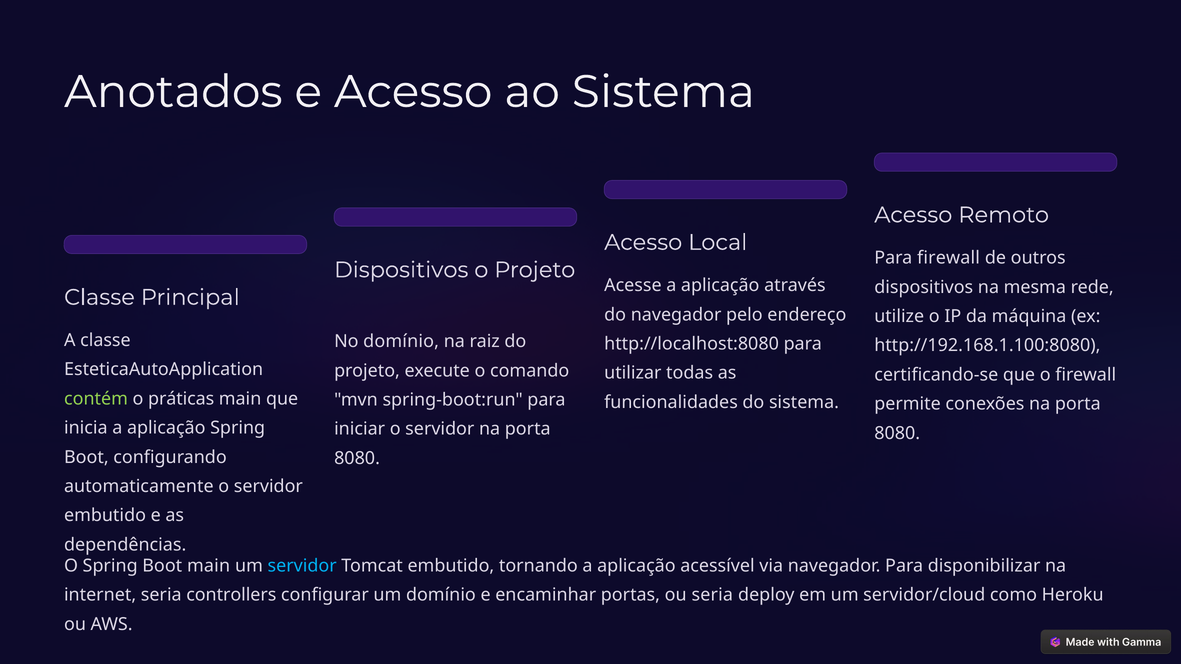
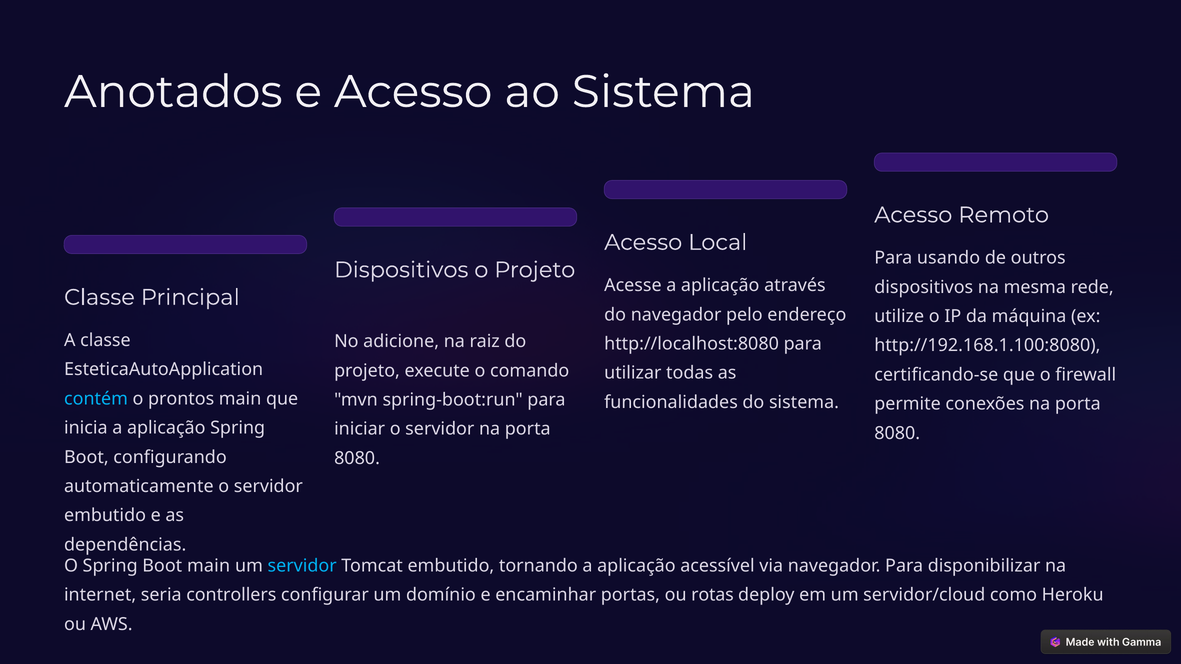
Para firewall: firewall -> usando (949, 258)
No domínio: domínio -> adicione (401, 342)
contém colour: light green -> light blue (96, 399)
práticas: práticas -> prontos (181, 399)
ou seria: seria -> rotas (712, 595)
